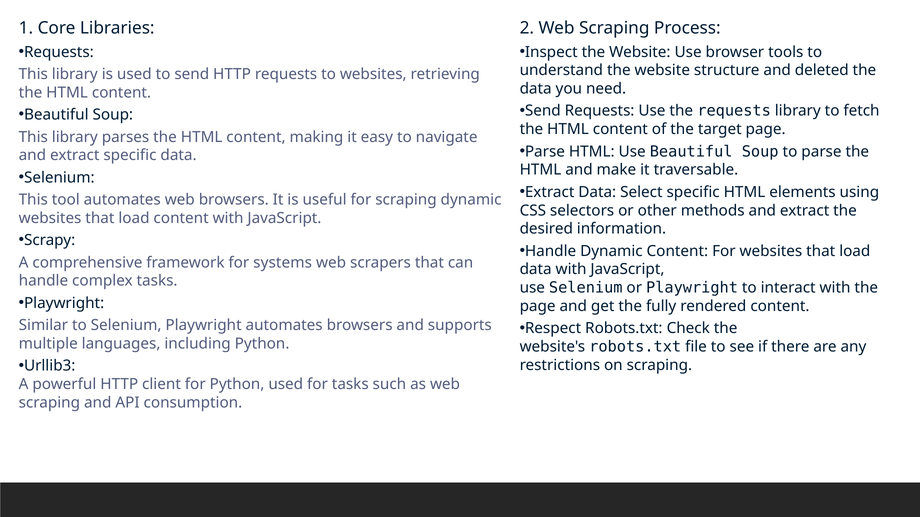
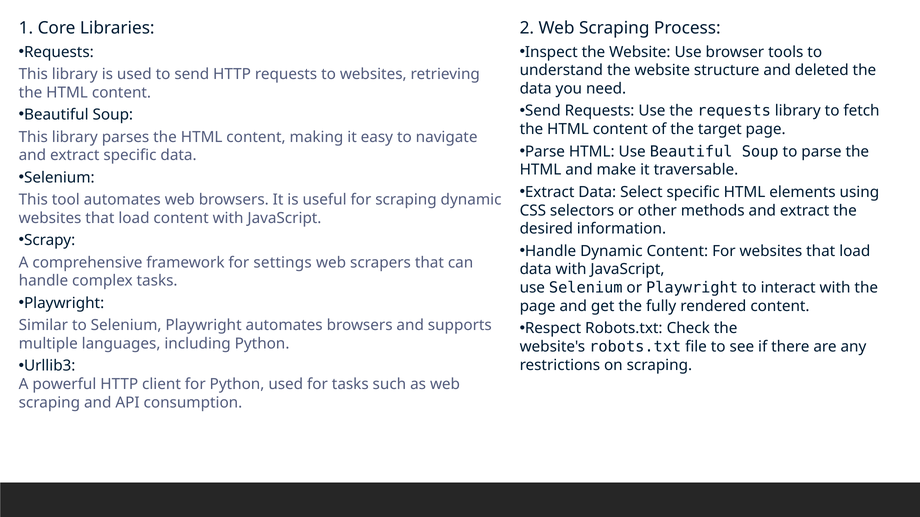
systems: systems -> settings (283, 263)
